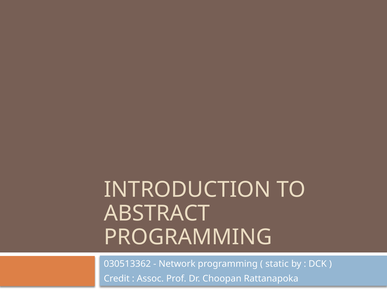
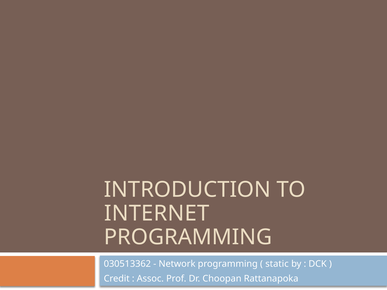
ABSTRACT: ABSTRACT -> INTERNET (157, 214)
